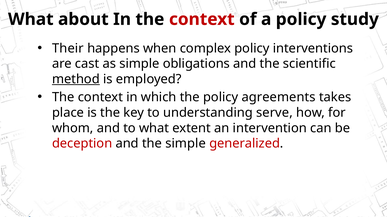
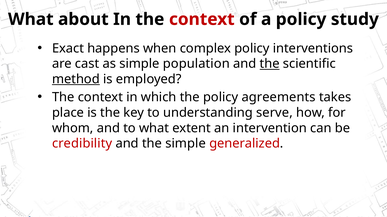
Their: Their -> Exact (68, 48)
obligations: obligations -> population (196, 64)
the underline: none -> present (270, 64)
deception: deception -> credibility (82, 144)
